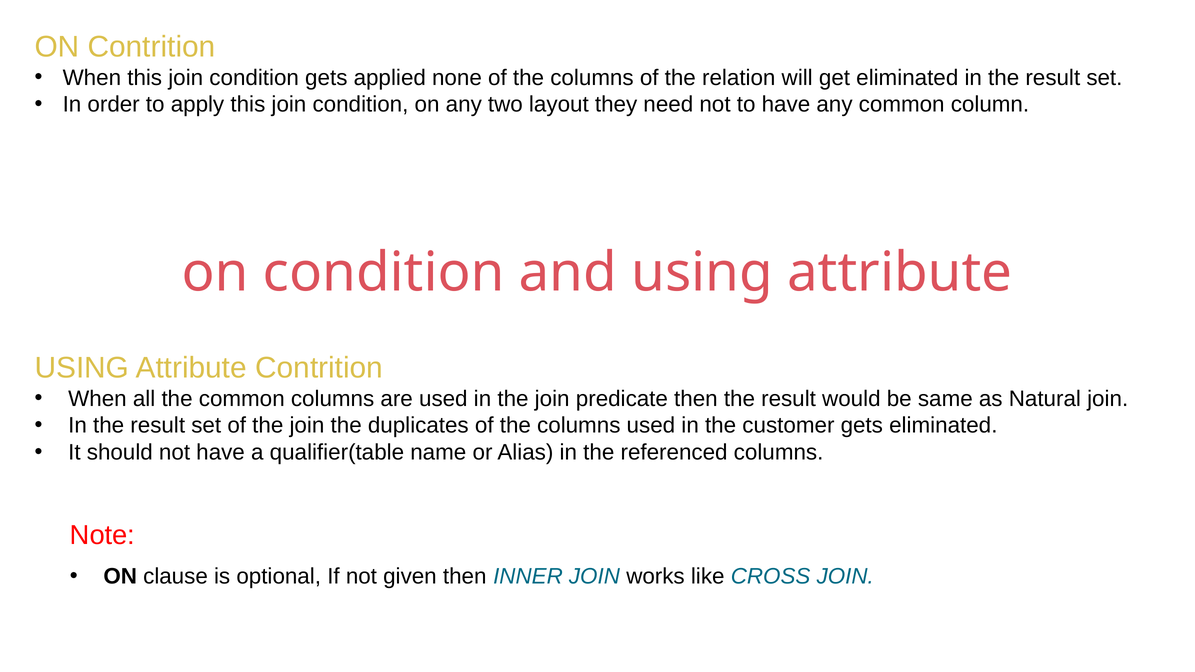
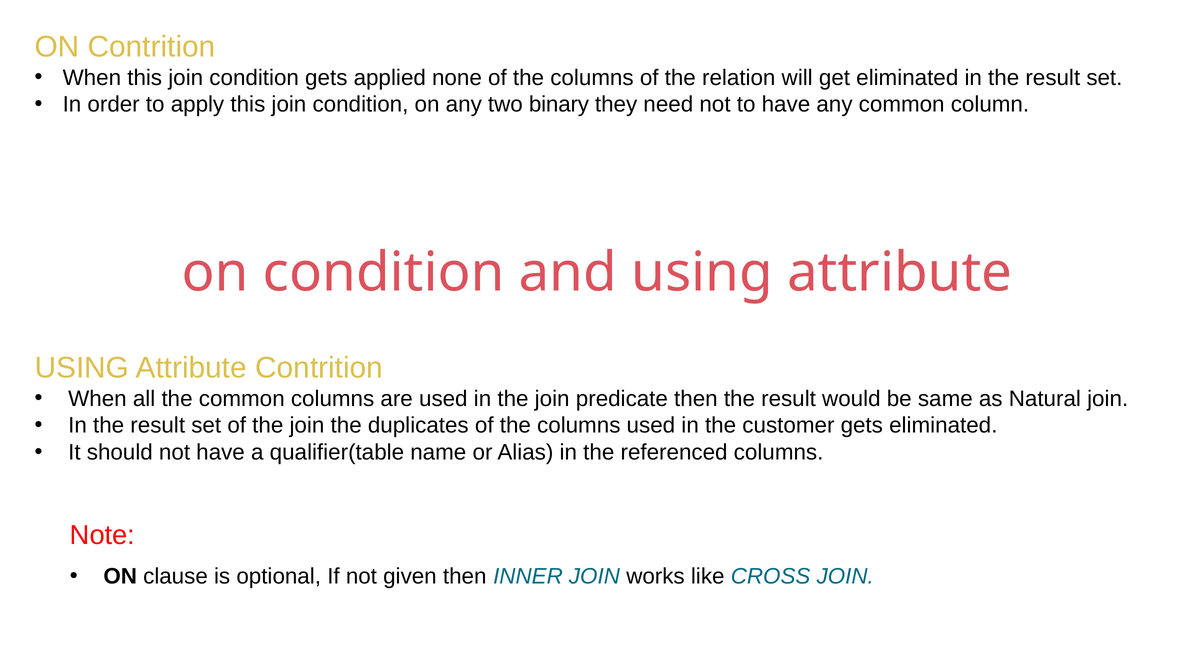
layout: layout -> binary (559, 105)
